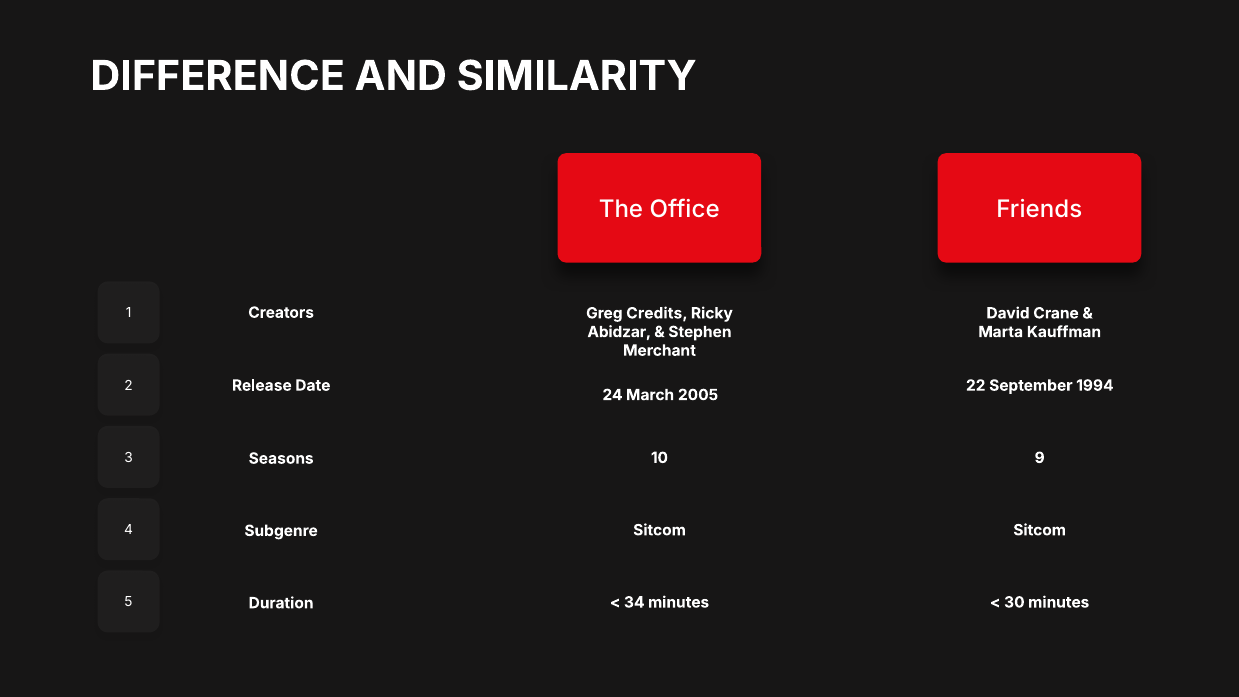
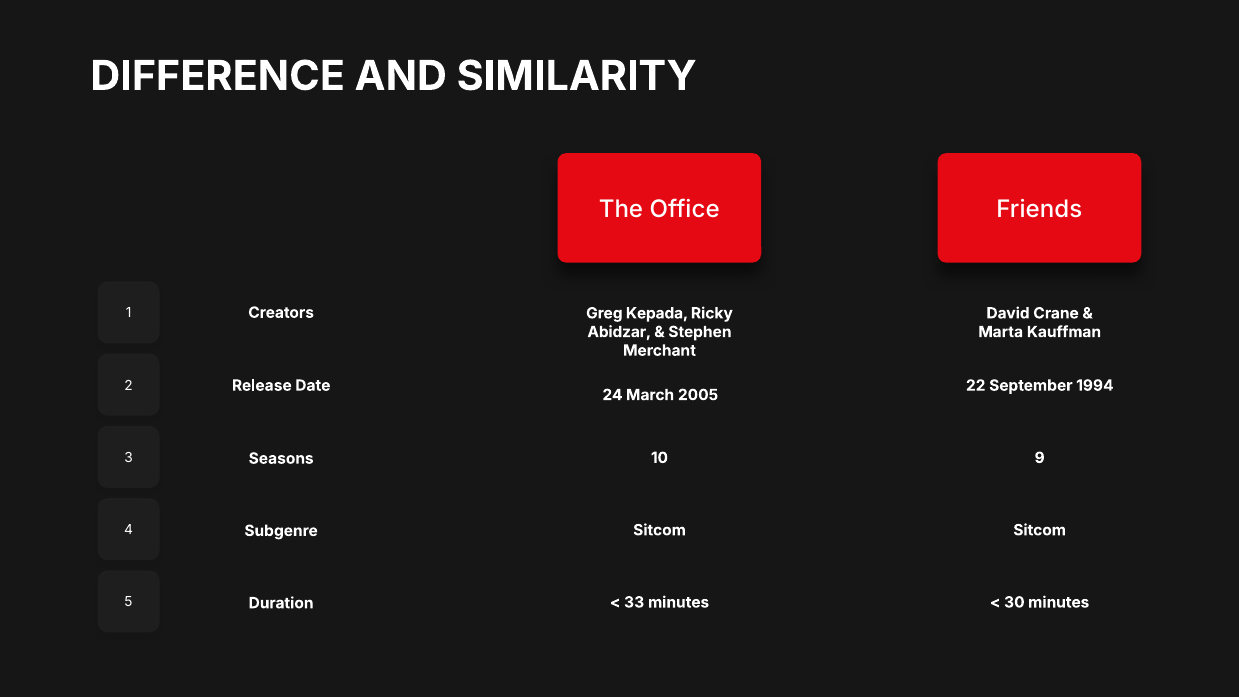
Credits: Credits -> Kepada (657, 313)
34: 34 -> 33 (634, 602)
